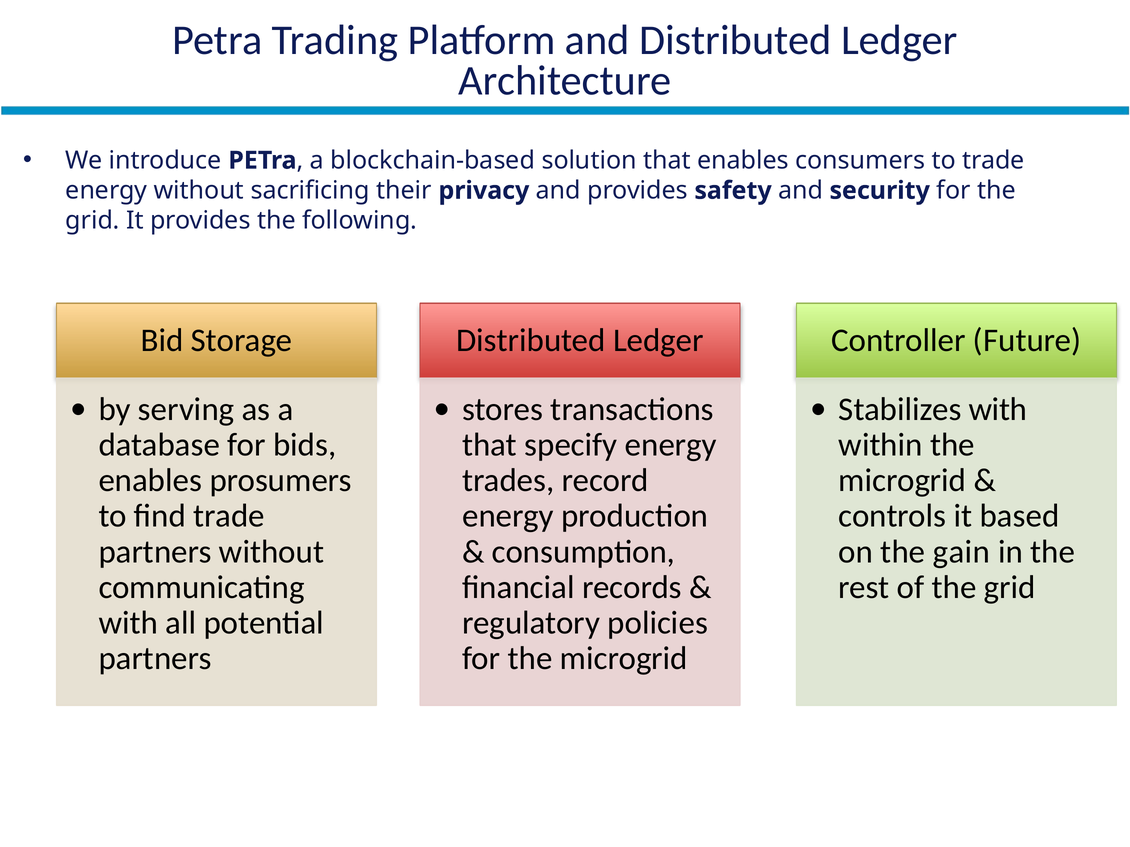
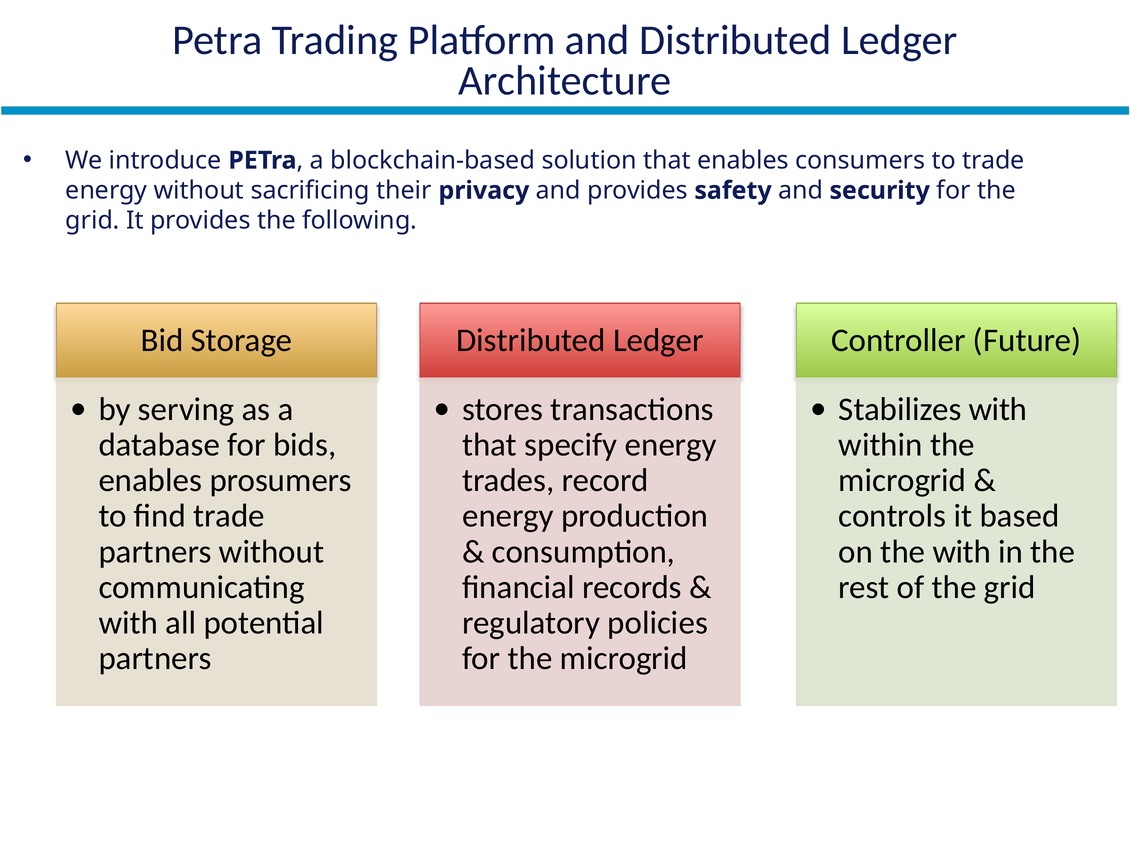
the gain: gain -> with (962, 552)
